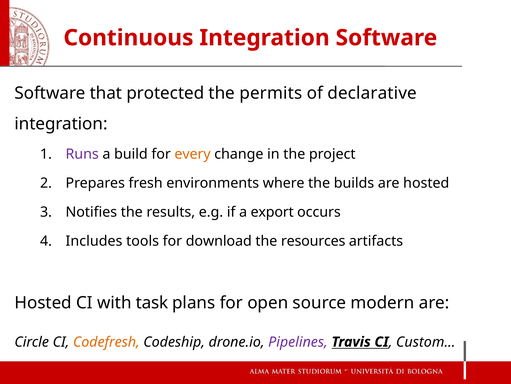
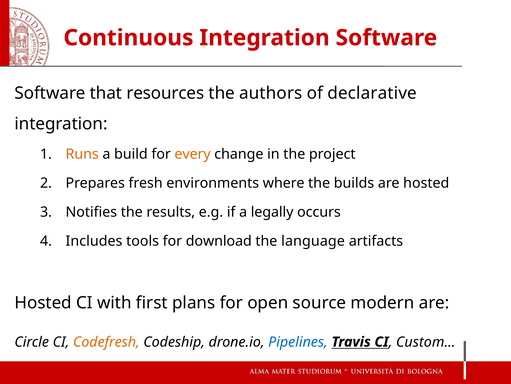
protected: protected -> resources (165, 93)
permits: permits -> authors (271, 93)
Runs colour: purple -> orange (82, 154)
export: export -> legally (272, 212)
resources: resources -> language (313, 241)
task: task -> first (152, 302)
Pipelines colour: purple -> blue (298, 341)
